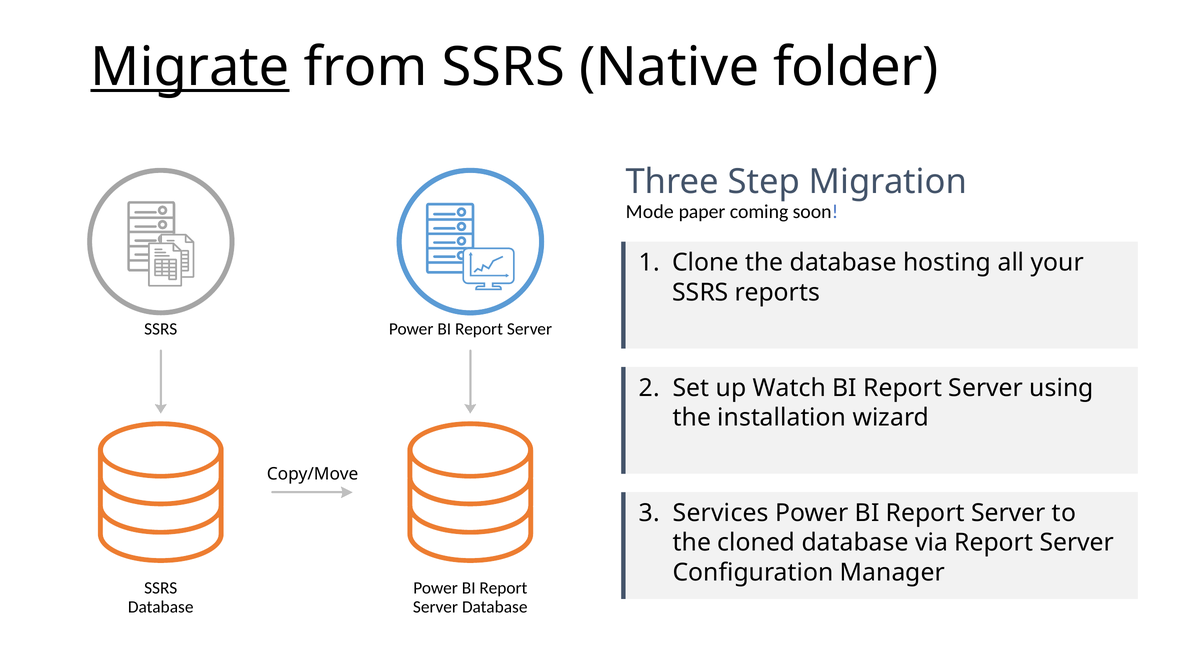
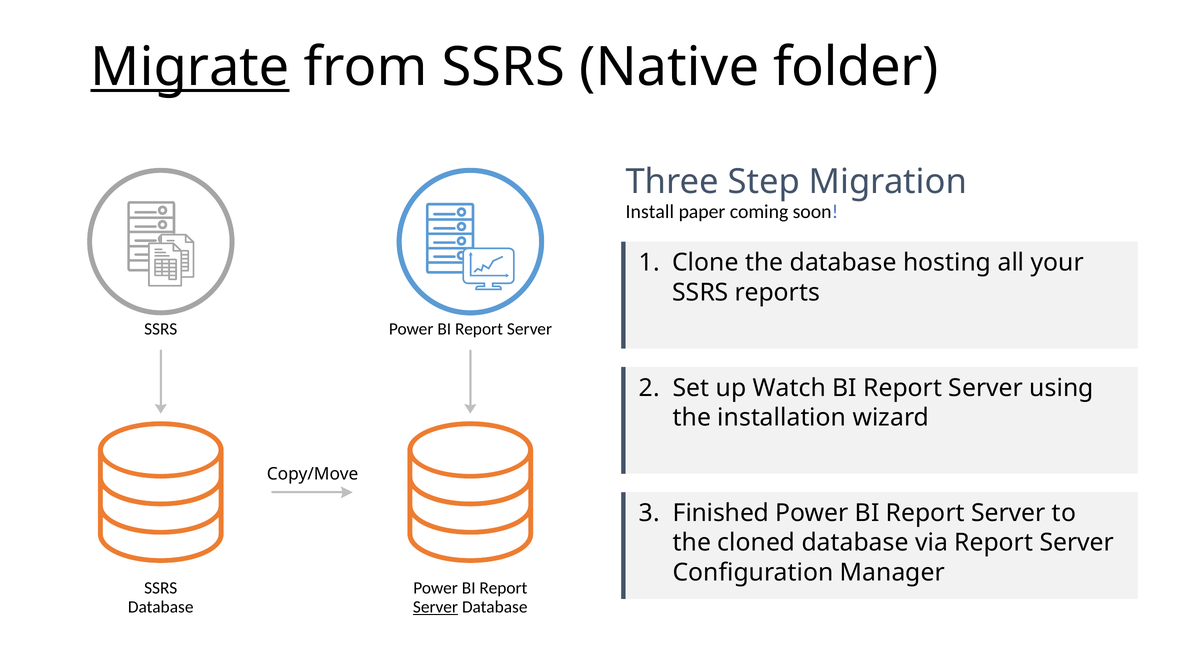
Mode: Mode -> Install (650, 211)
Services: Services -> Finished (721, 513)
Server underline: none -> present (435, 607)
